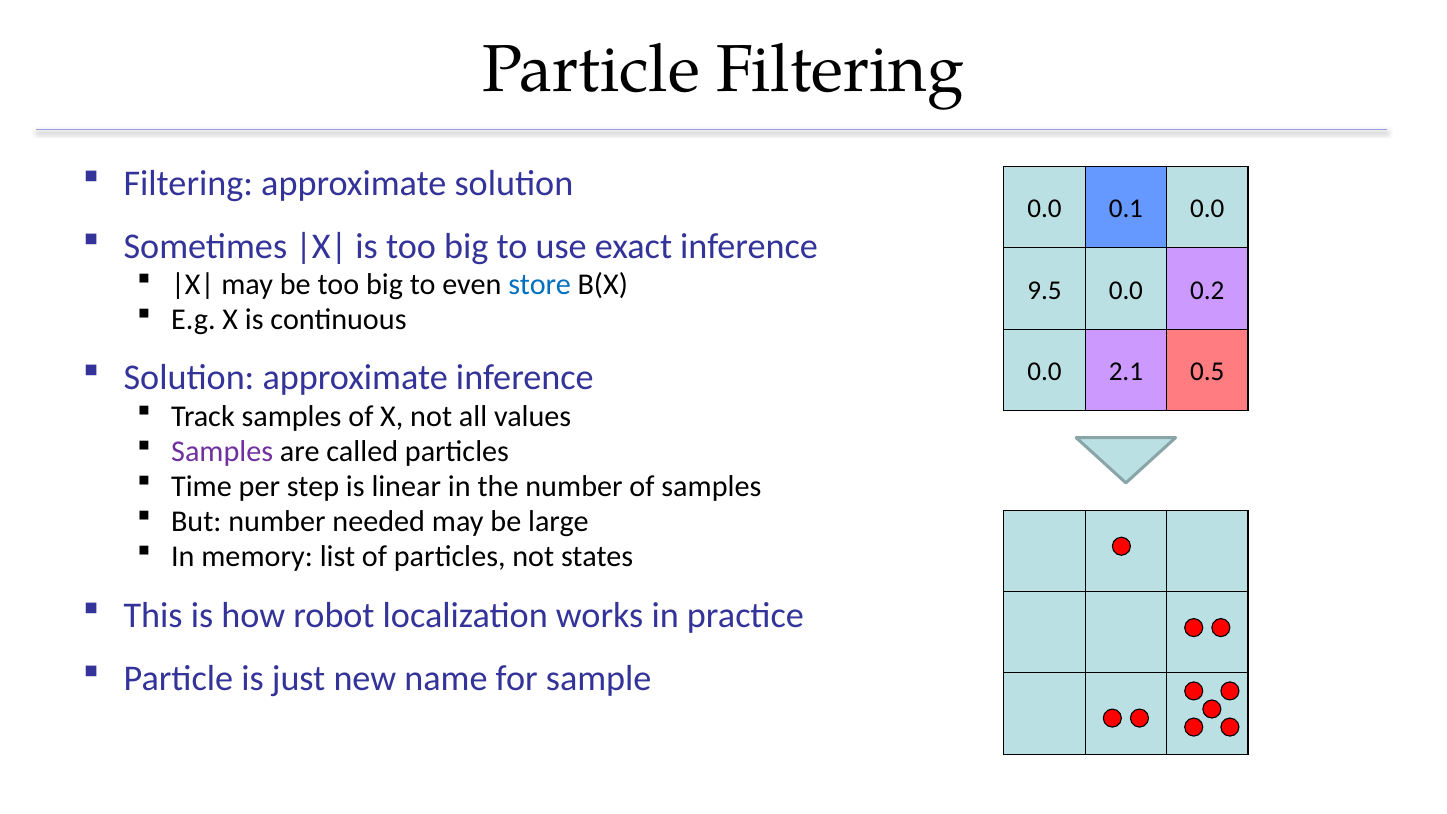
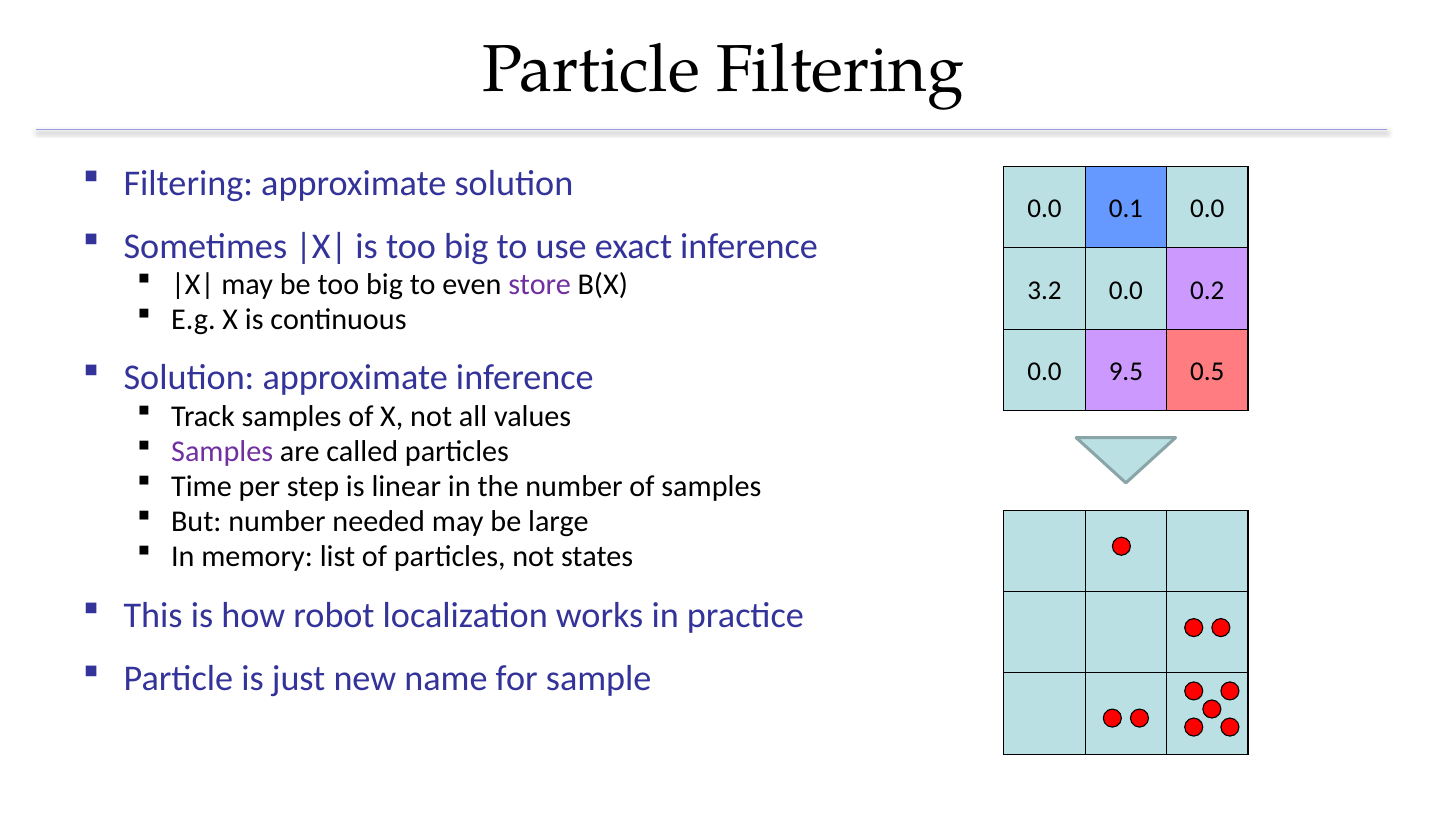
store colour: blue -> purple (540, 285)
9.5: 9.5 -> 3.2 (1045, 290)
2.1: 2.1 -> 9.5 (1126, 372)
